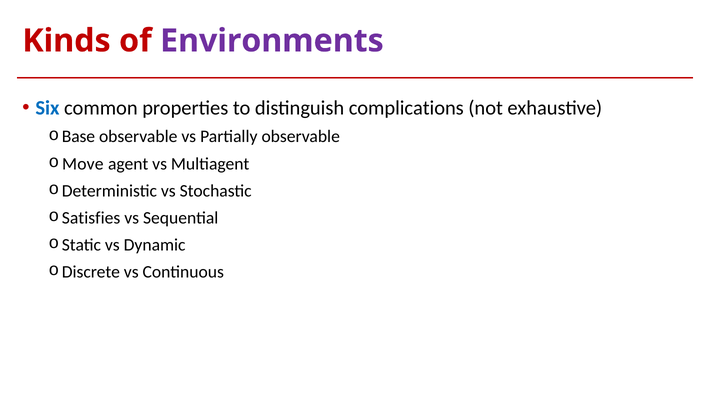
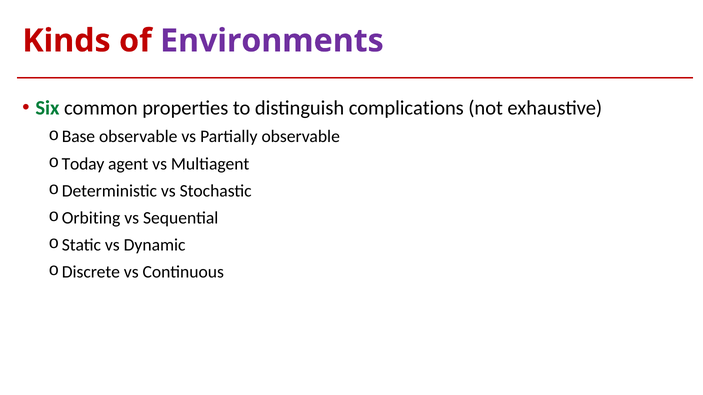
Six colour: blue -> green (47, 108)
Move: Move -> Today (83, 164)
Satisfies: Satisfies -> Orbiting (91, 218)
